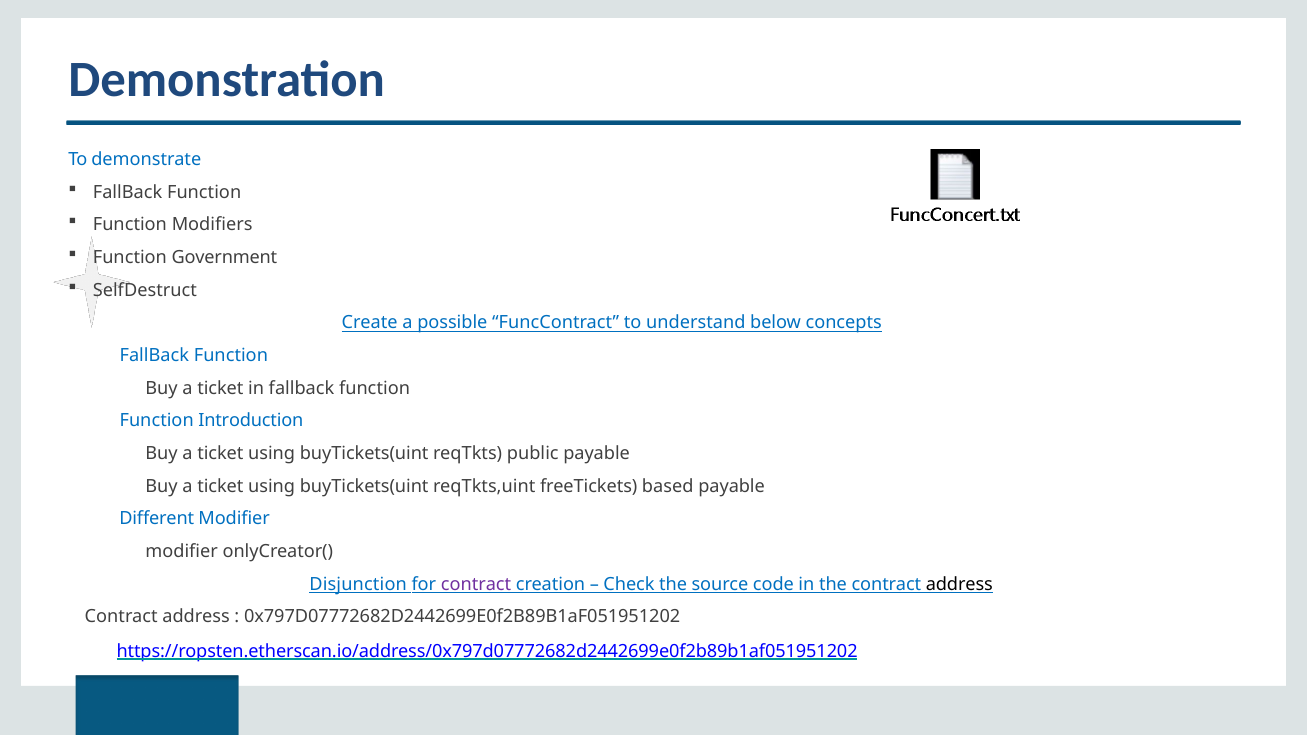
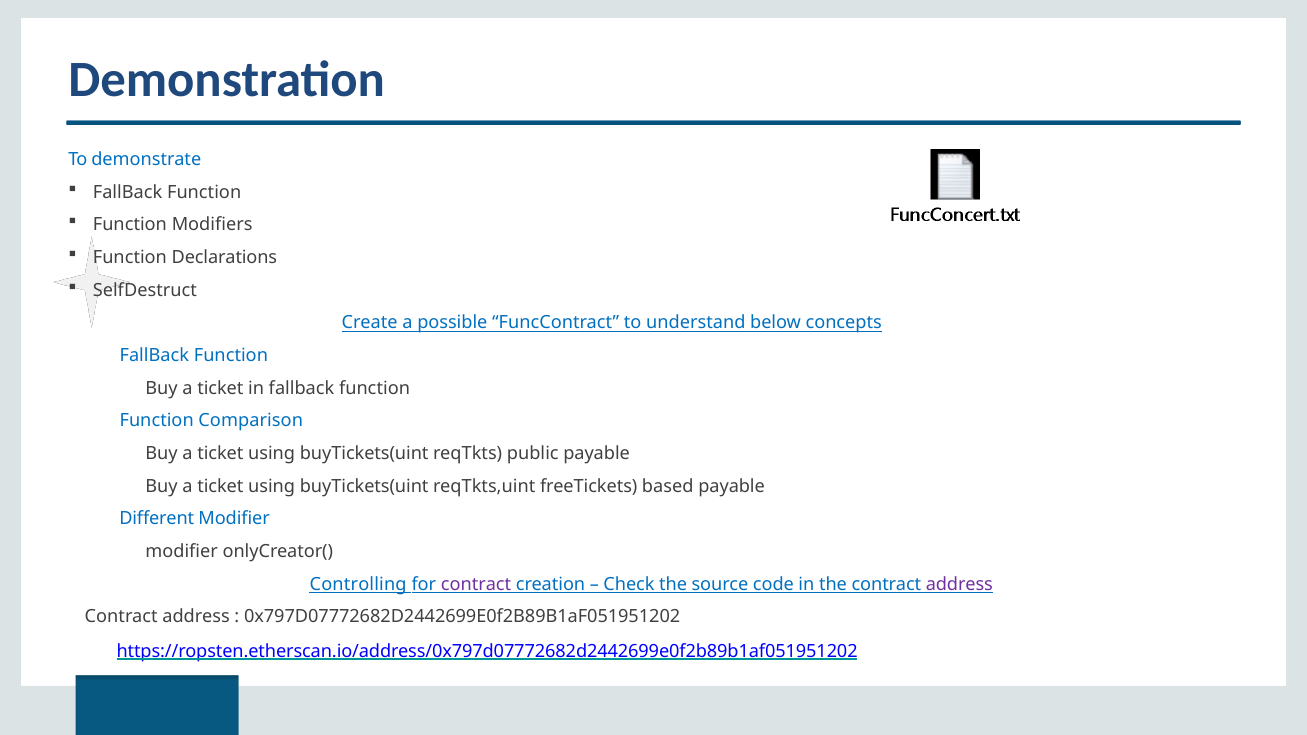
Government: Government -> Declarations (224, 258)
Introduction: Introduction -> Comparison (251, 421)
Disjunction: Disjunction -> Controlling (358, 584)
address colour: black -> purple (959, 584)
